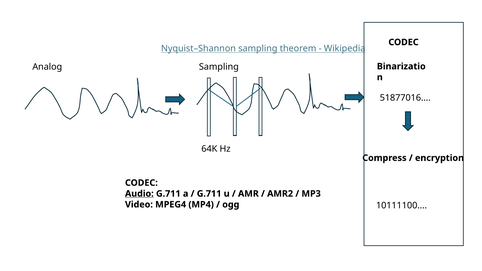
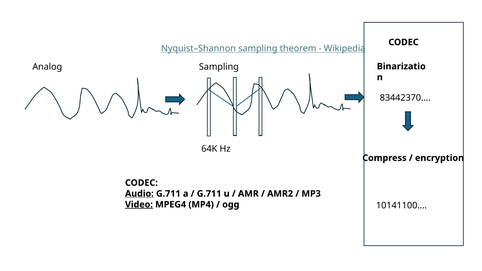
51877016…: 51877016… -> 83442370… (405, 98)
Video underline: none -> present (139, 205)
10111100…: 10111100… -> 10141100… (402, 206)
